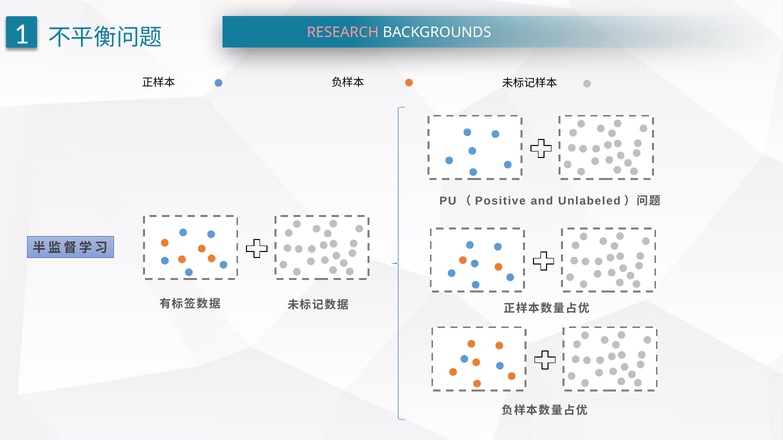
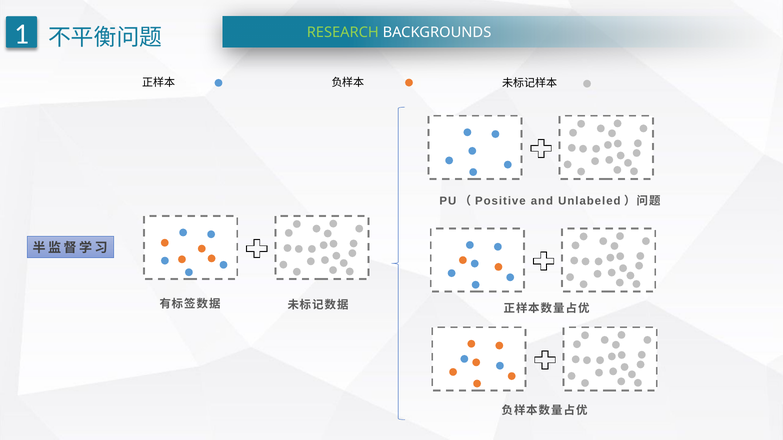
RESEARCH colour: pink -> light green (343, 33)
